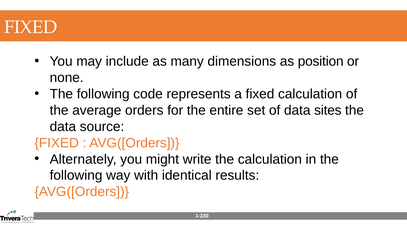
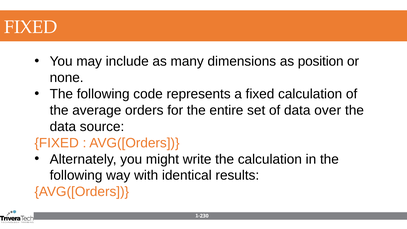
sites: sites -> over (328, 110)
